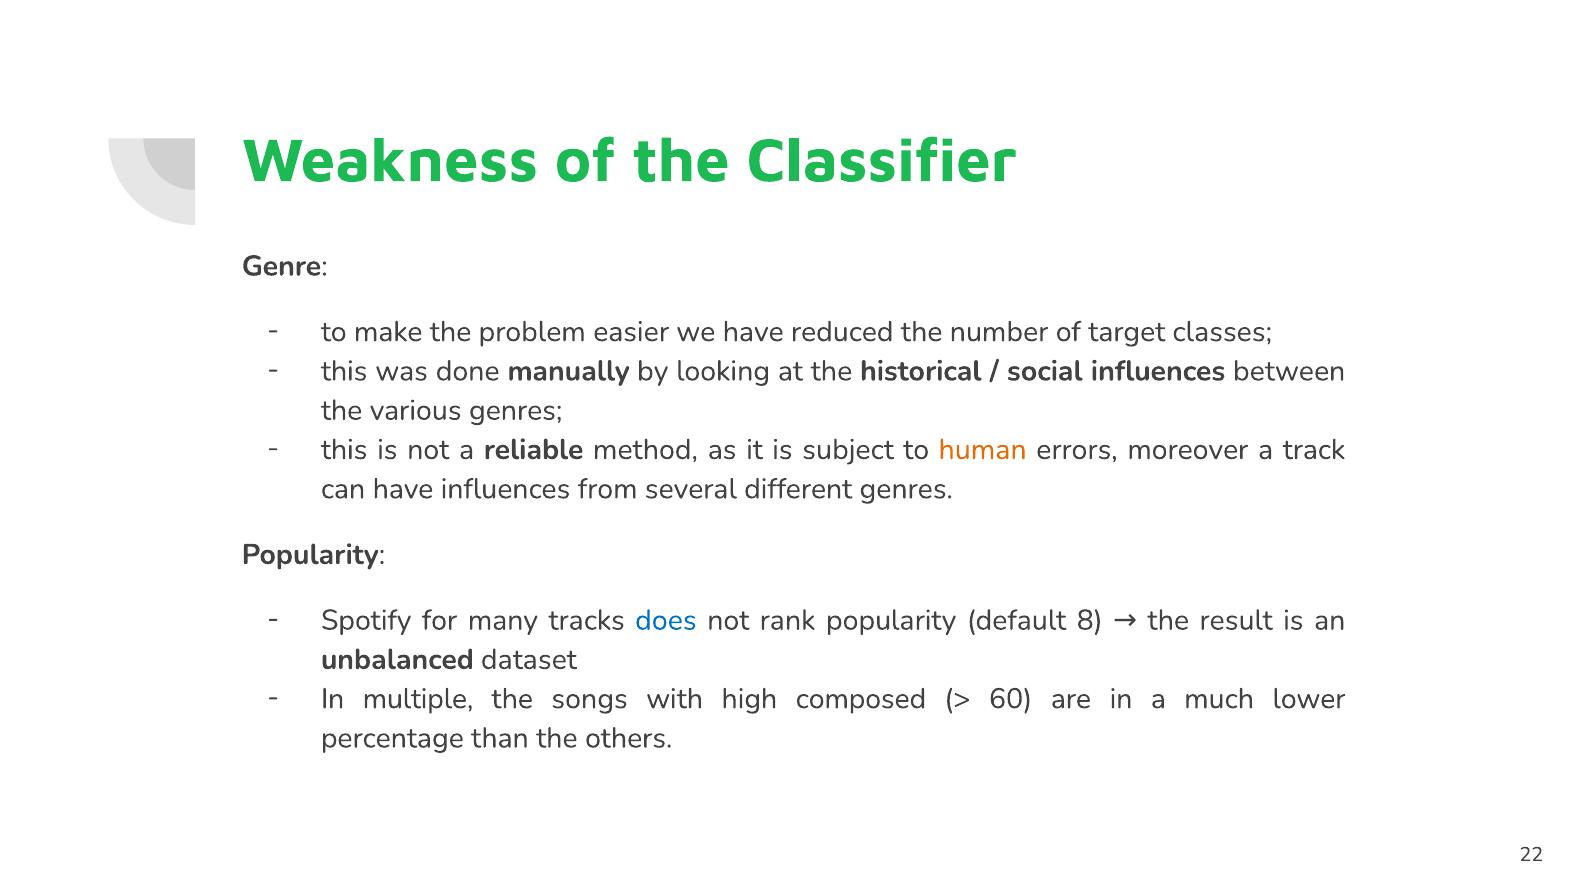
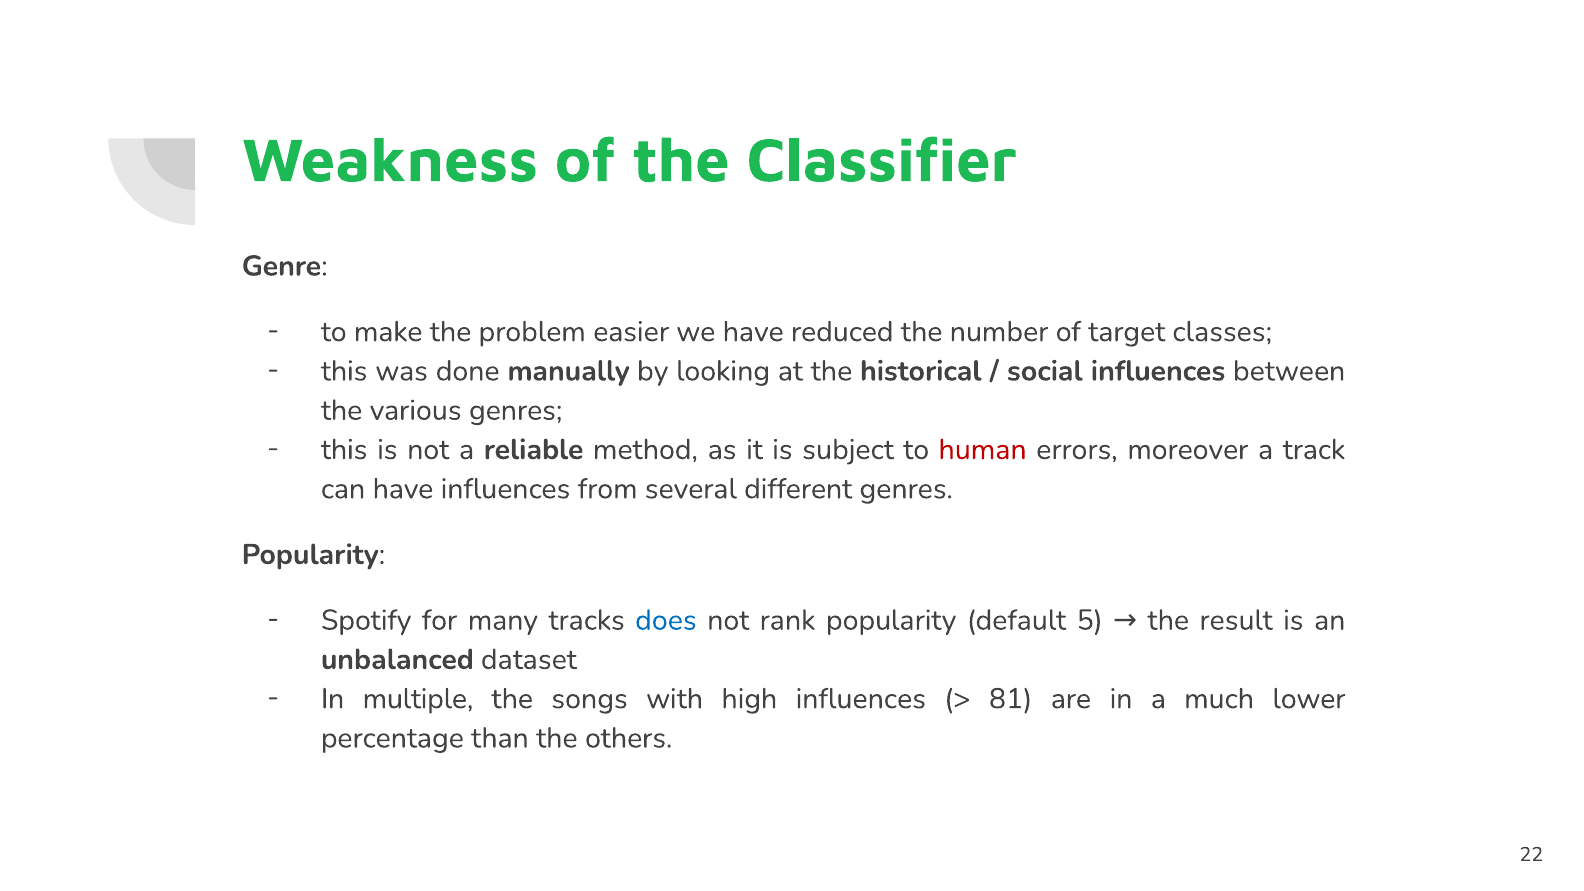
human colour: orange -> red (983, 450)
8: 8 -> 5 (1090, 620)
high composed: composed -> influences (861, 699)
60: 60 -> 81 (1011, 699)
